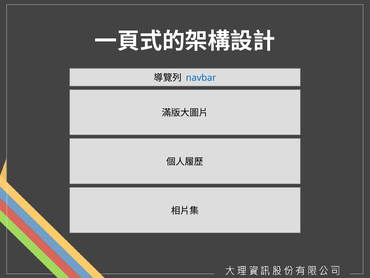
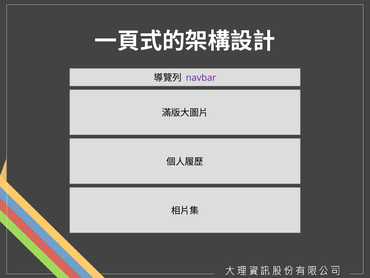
navbar colour: blue -> purple (201, 78)
